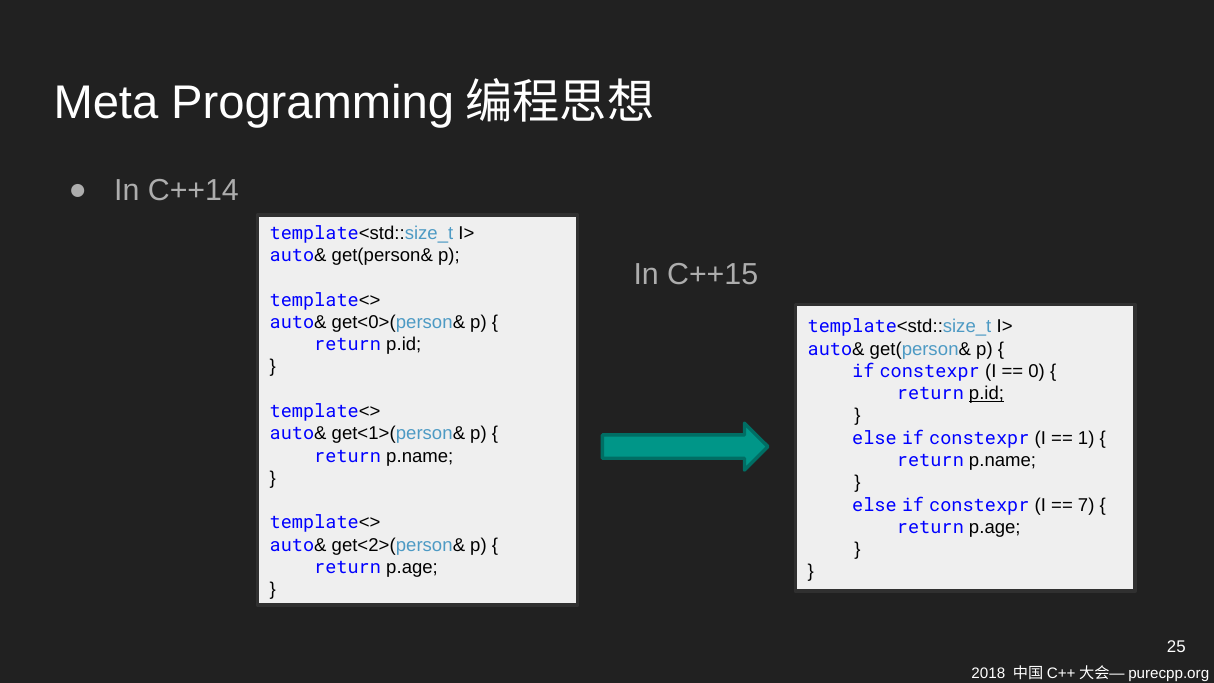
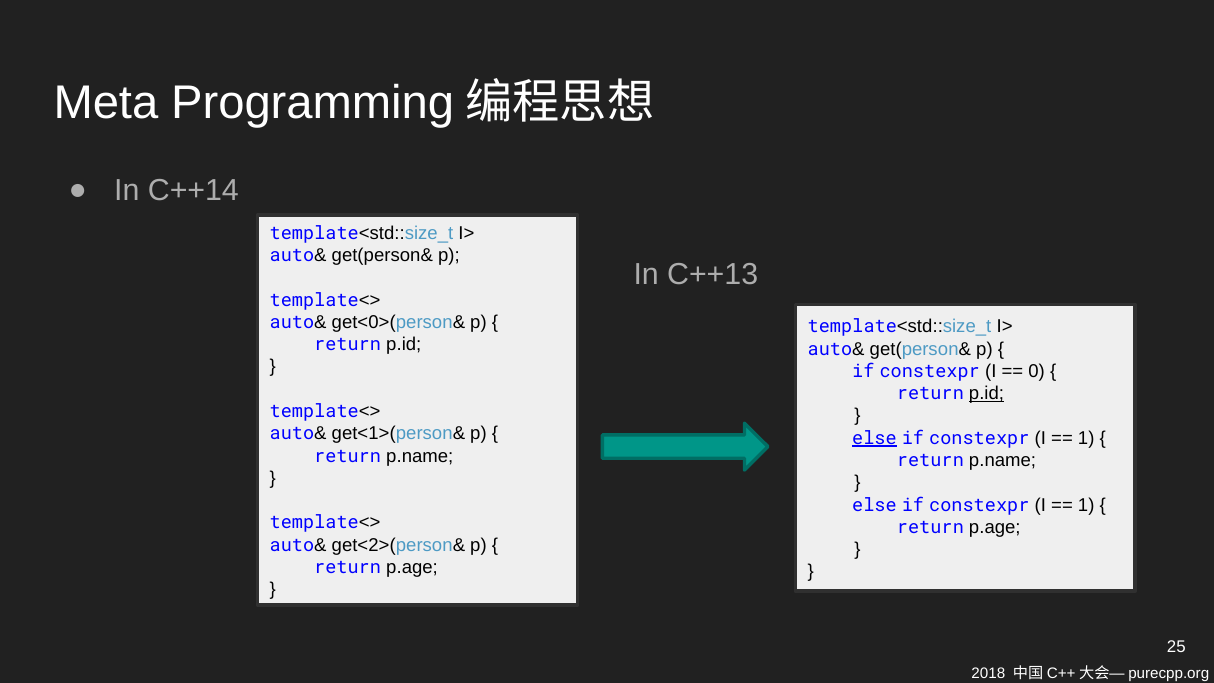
C++15: C++15 -> C++13 (713, 275)
else underline: none -> present (874, 438)
7: 7 -> 1 (1086, 505)
